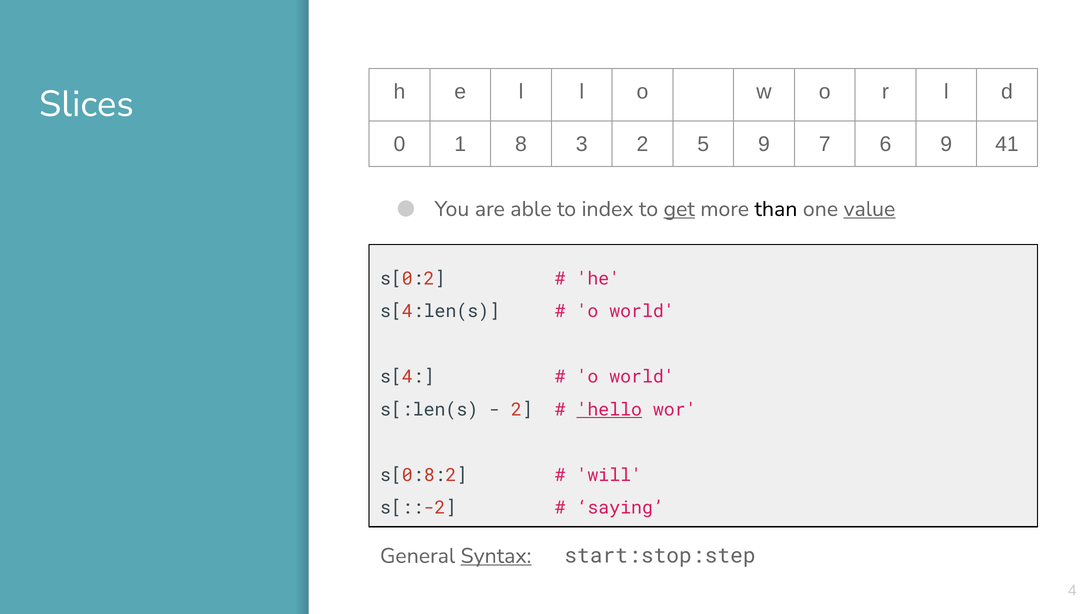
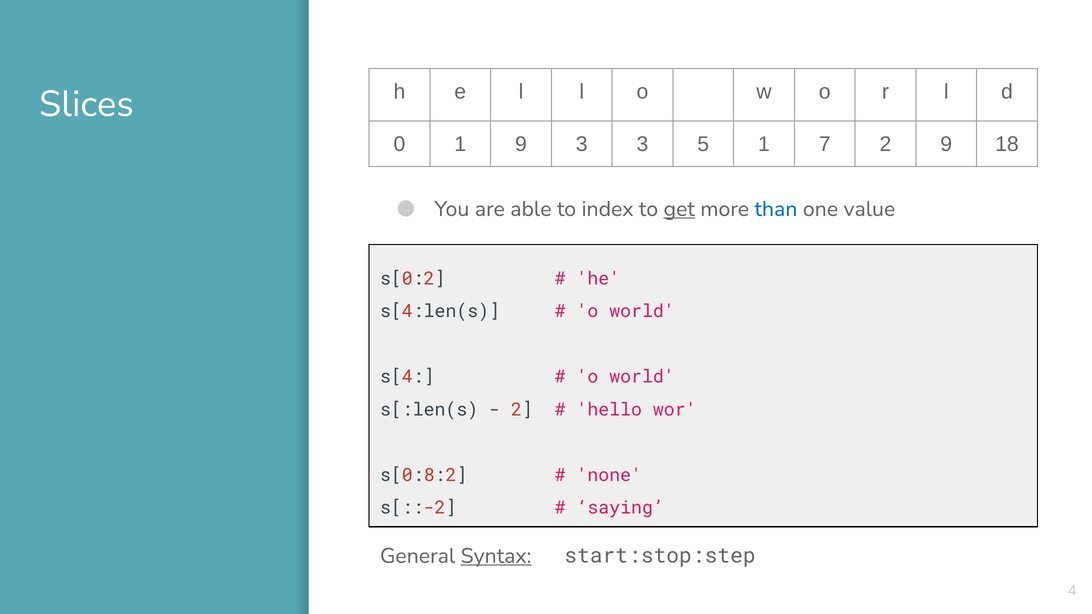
1 8: 8 -> 9 (521, 144)
3 2: 2 -> 3 (642, 144)
5 9: 9 -> 1 (764, 144)
7 6: 6 -> 2 (885, 144)
41: 41 -> 18 (1007, 144)
than colour: black -> blue (776, 209)
value underline: present -> none (869, 209)
hello underline: present -> none (609, 410)
will: will -> none (609, 475)
